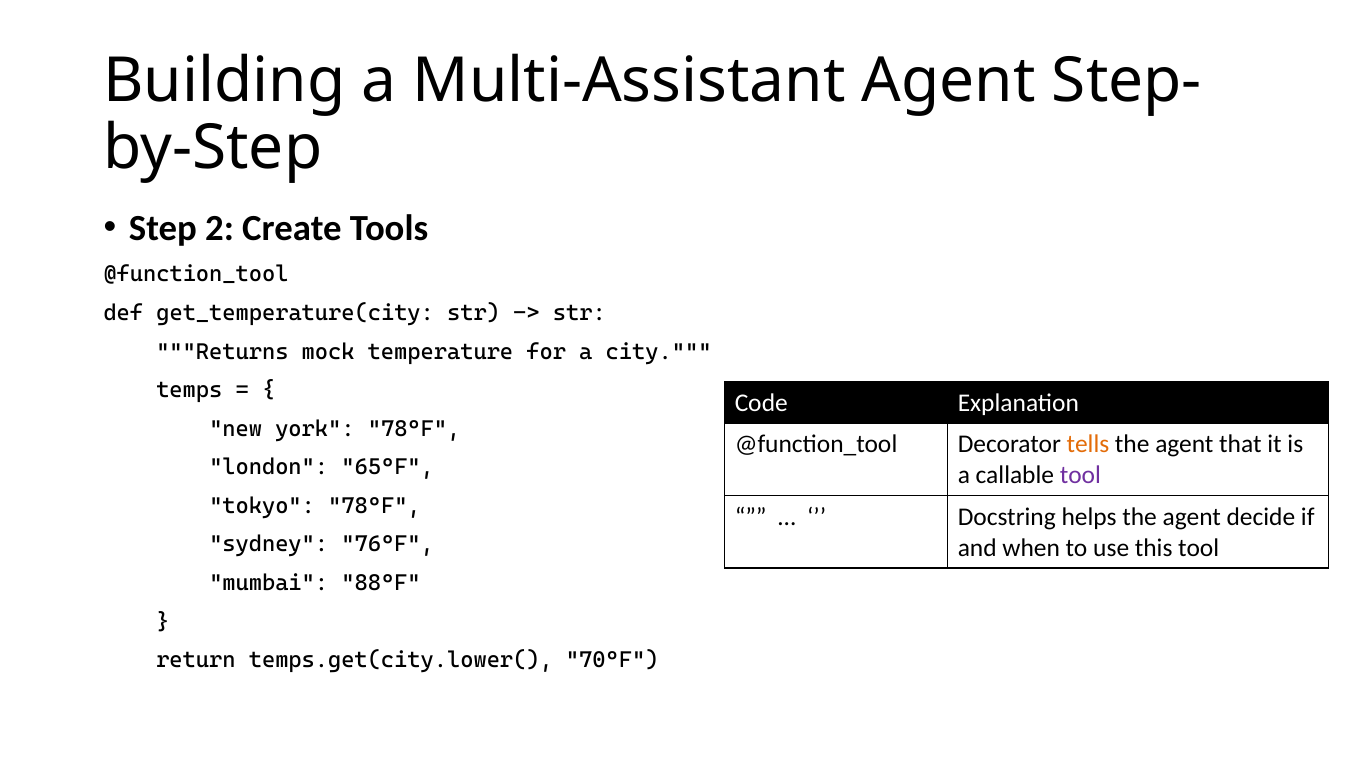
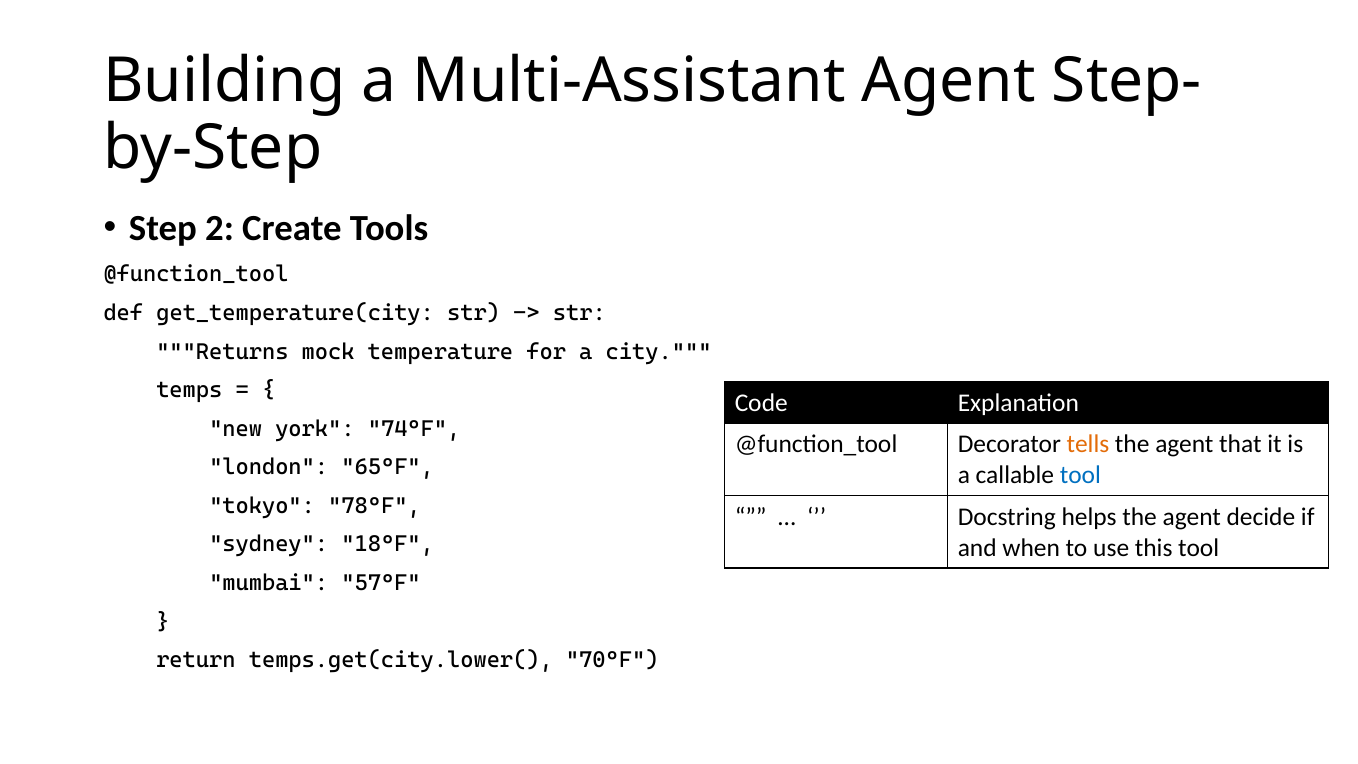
york 78°F: 78°F -> 74°F (414, 429)
tool colour: purple -> blue (1080, 475)
76°F: 76°F -> 18°F (388, 544)
88°F: 88°F -> 57°F (381, 583)
